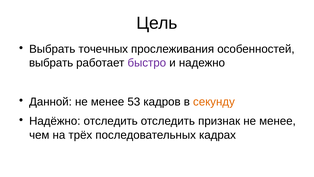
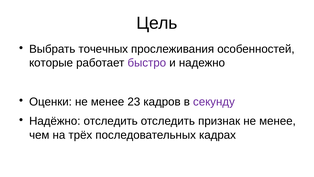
выбрать: выбрать -> которые (51, 63)
Данной: Данной -> Оценки (50, 102)
53: 53 -> 23 (134, 102)
секунду colour: orange -> purple (214, 102)
